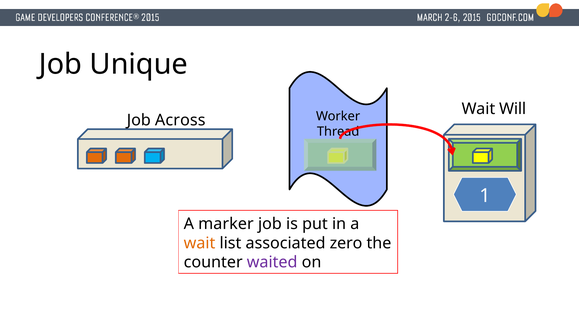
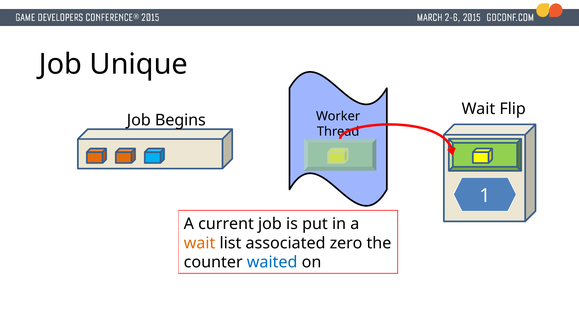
Will: Will -> Flip (513, 109)
Across: Across -> Begins (180, 120)
marker: marker -> current (226, 223)
waited colour: purple -> blue (272, 262)
